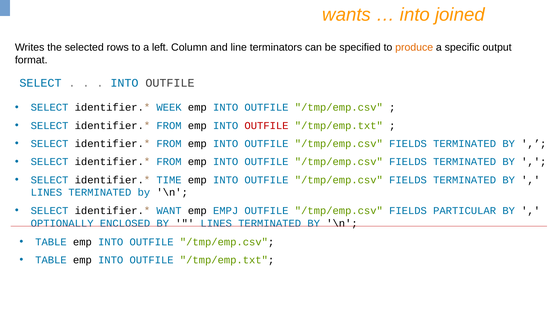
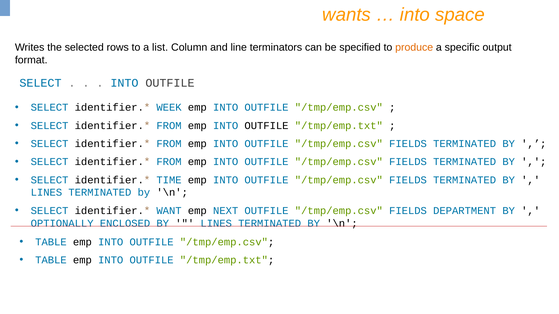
joined: joined -> space (460, 15)
left: left -> list (160, 47)
OUTFILE colour: red -> black (267, 126)
EMPJ: EMPJ -> NEXT (226, 211)
PARTICULAR: PARTICULAR -> DEPARTMENT (465, 211)
